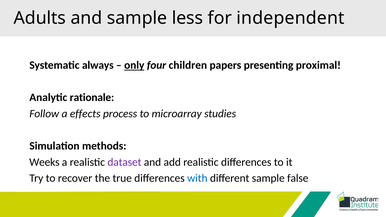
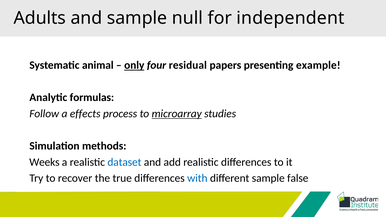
less: less -> null (187, 18)
always: always -> animal (98, 65)
children: children -> residual (188, 65)
proximal: proximal -> example (318, 65)
rationale: rationale -> formulas (92, 98)
microarray underline: none -> present (177, 114)
dataset colour: purple -> blue (124, 162)
